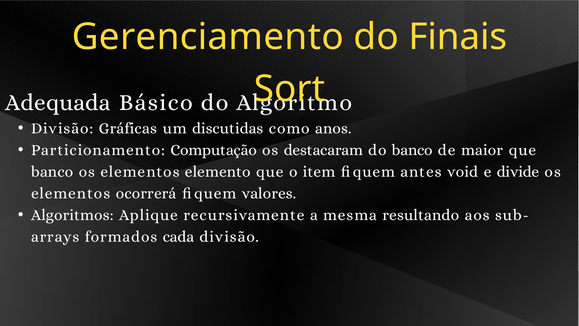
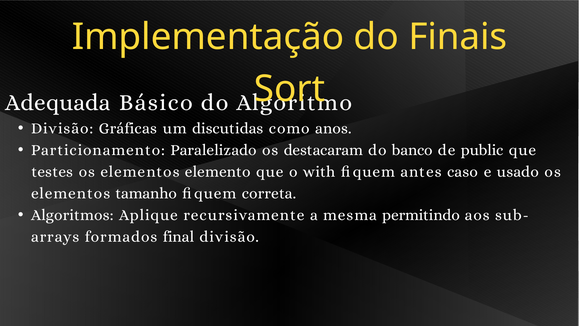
Gerenciamento: Gerenciamento -> Implementação (208, 37)
Computação: Computação -> Paralelizado (214, 150)
maior: maior -> public (482, 150)
banco: banco -> testes (52, 172)
item: item -> with (319, 172)
void: void -> caso (463, 172)
divide: divide -> usado (518, 172)
ocorrerá: ocorrerá -> tamanho (146, 193)
valores: valores -> correta (269, 193)
resultando: resultando -> permitindo (421, 215)
cada: cada -> final (178, 237)
